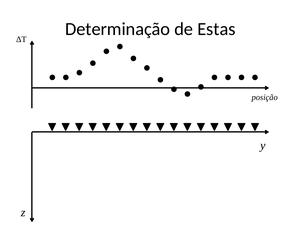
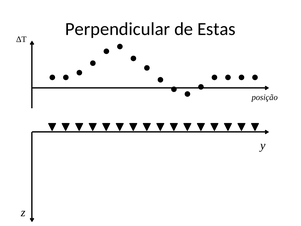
Determinação: Determinação -> Perpendicular (118, 29)
